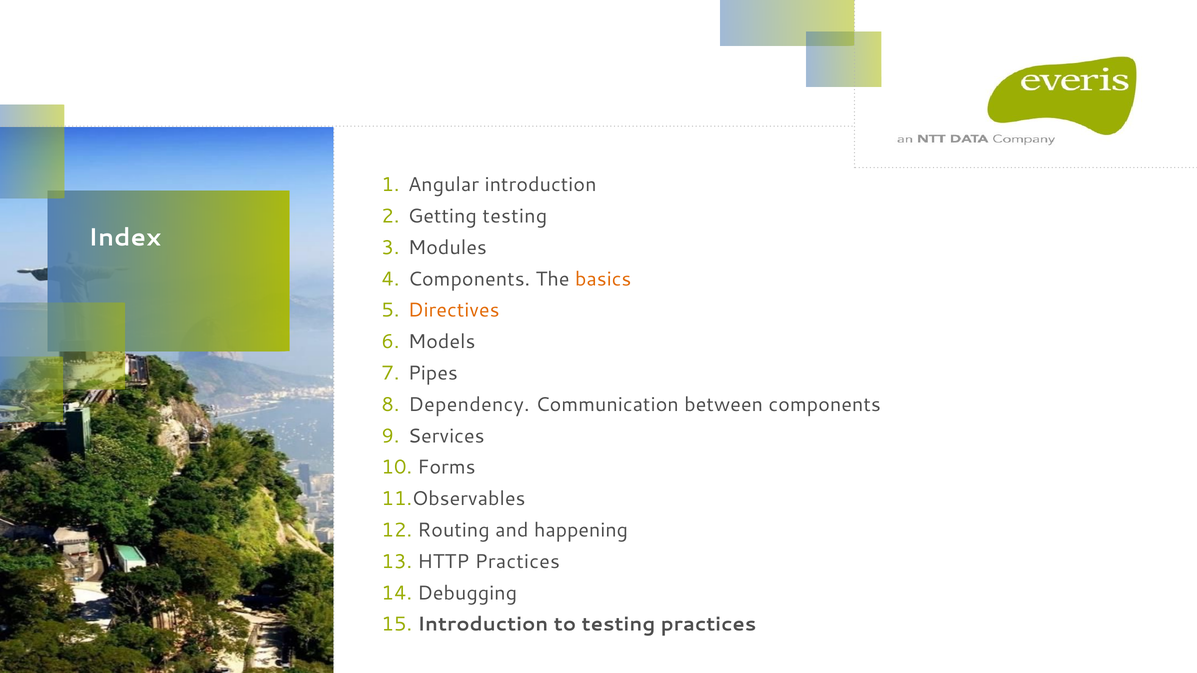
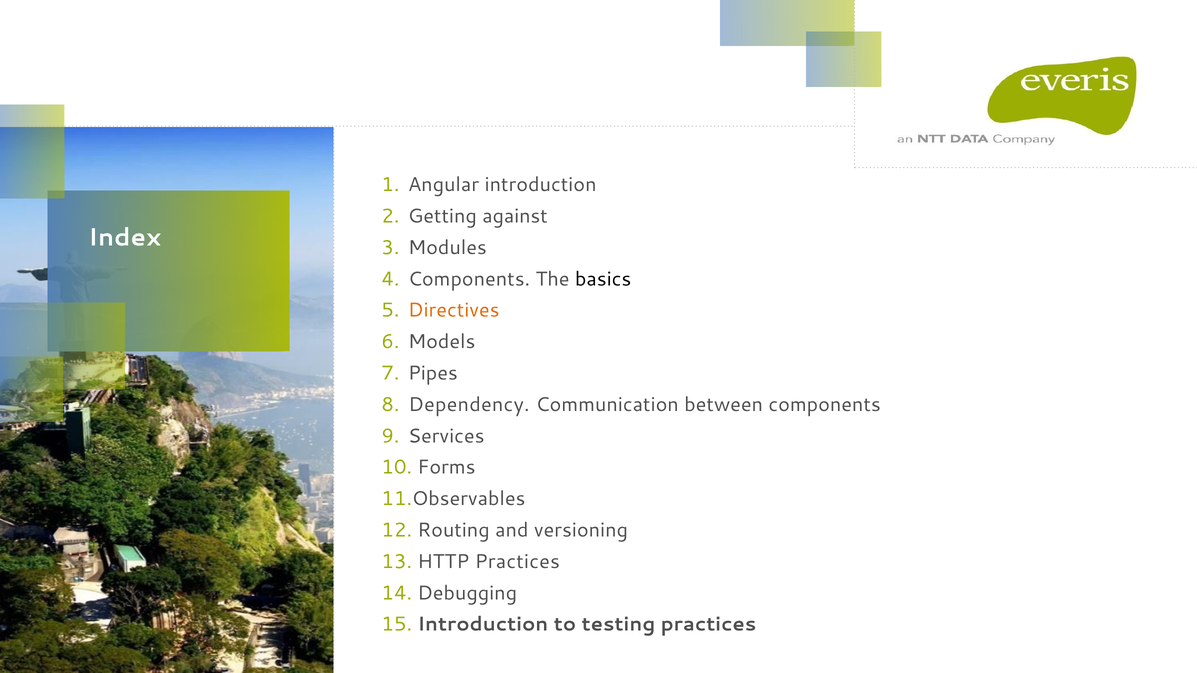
Getting testing: testing -> against (515, 216)
basics colour: orange -> black (603, 279)
happening: happening -> versioning (581, 530)
